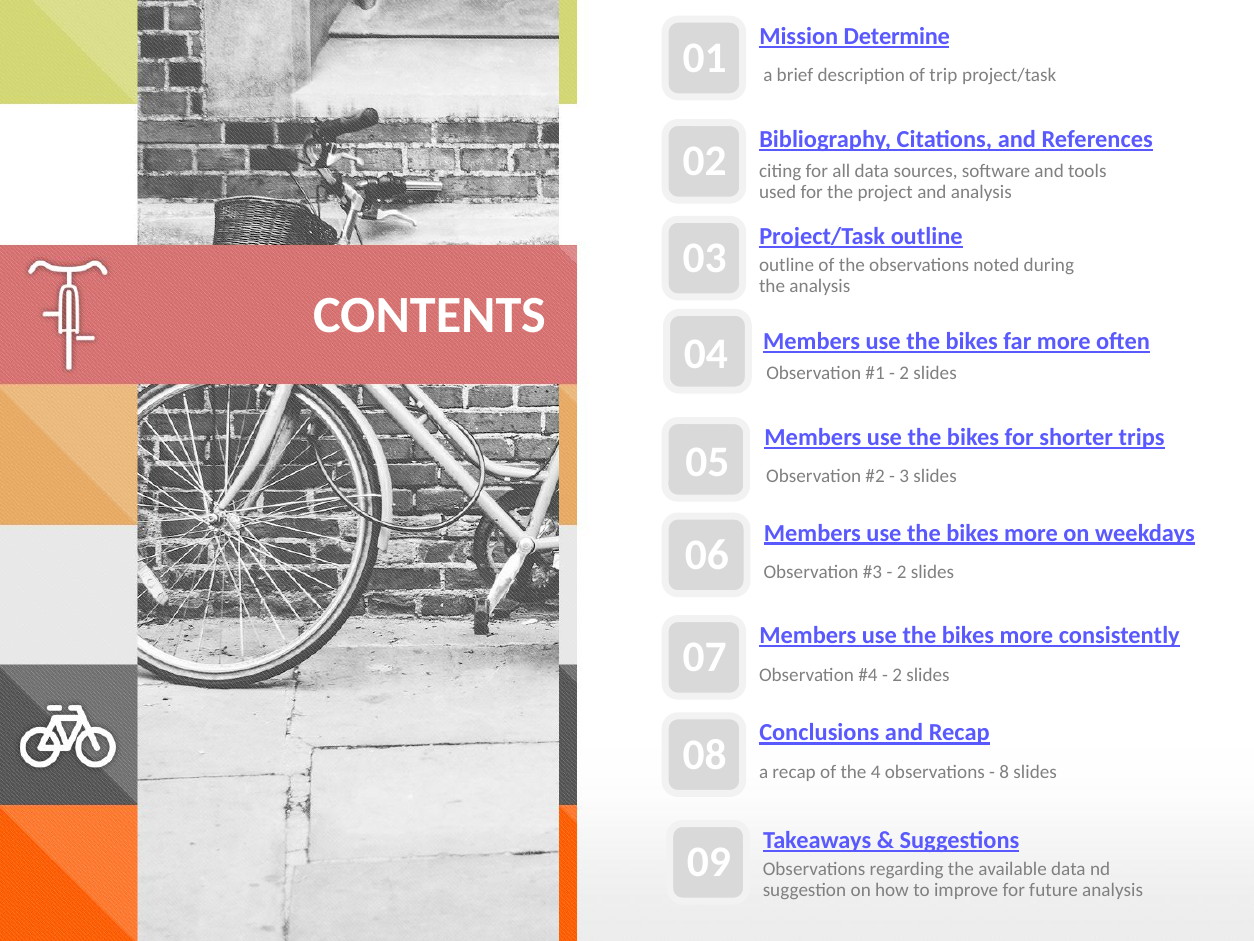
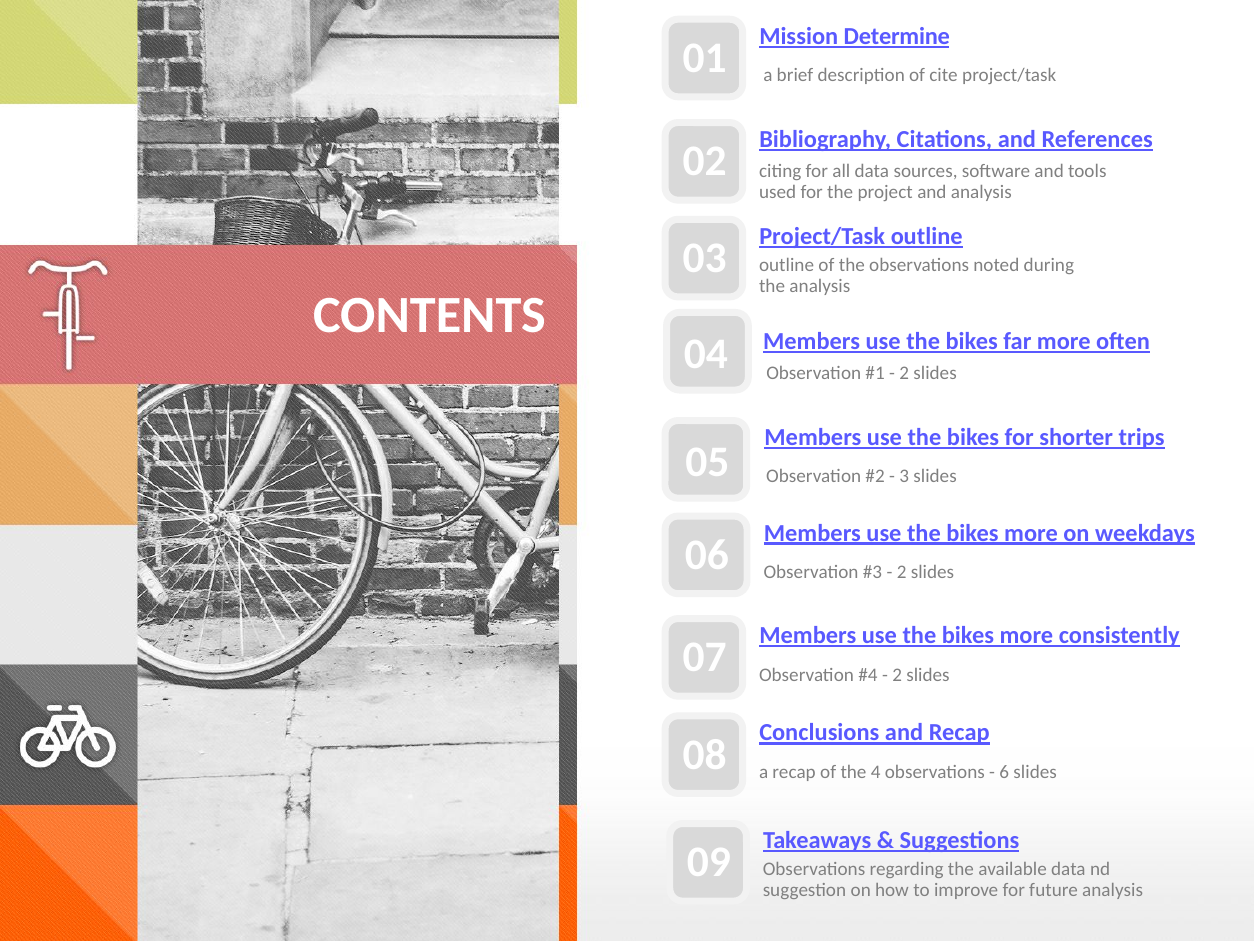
trip: trip -> cite (944, 75)
8: 8 -> 6 (1004, 772)
